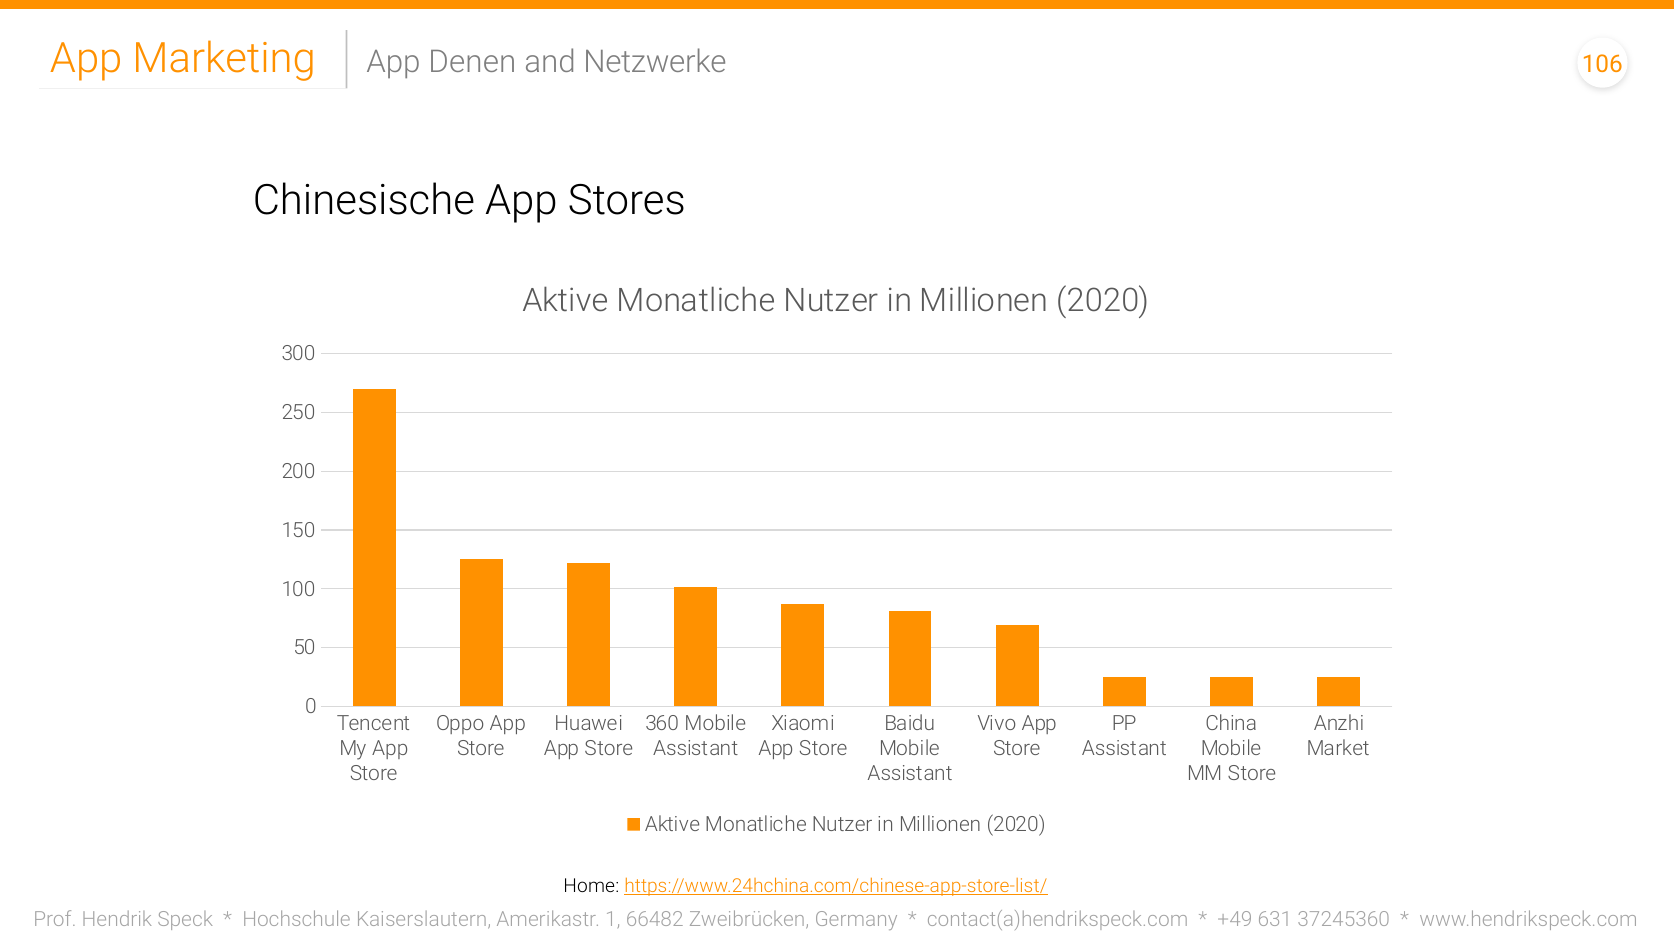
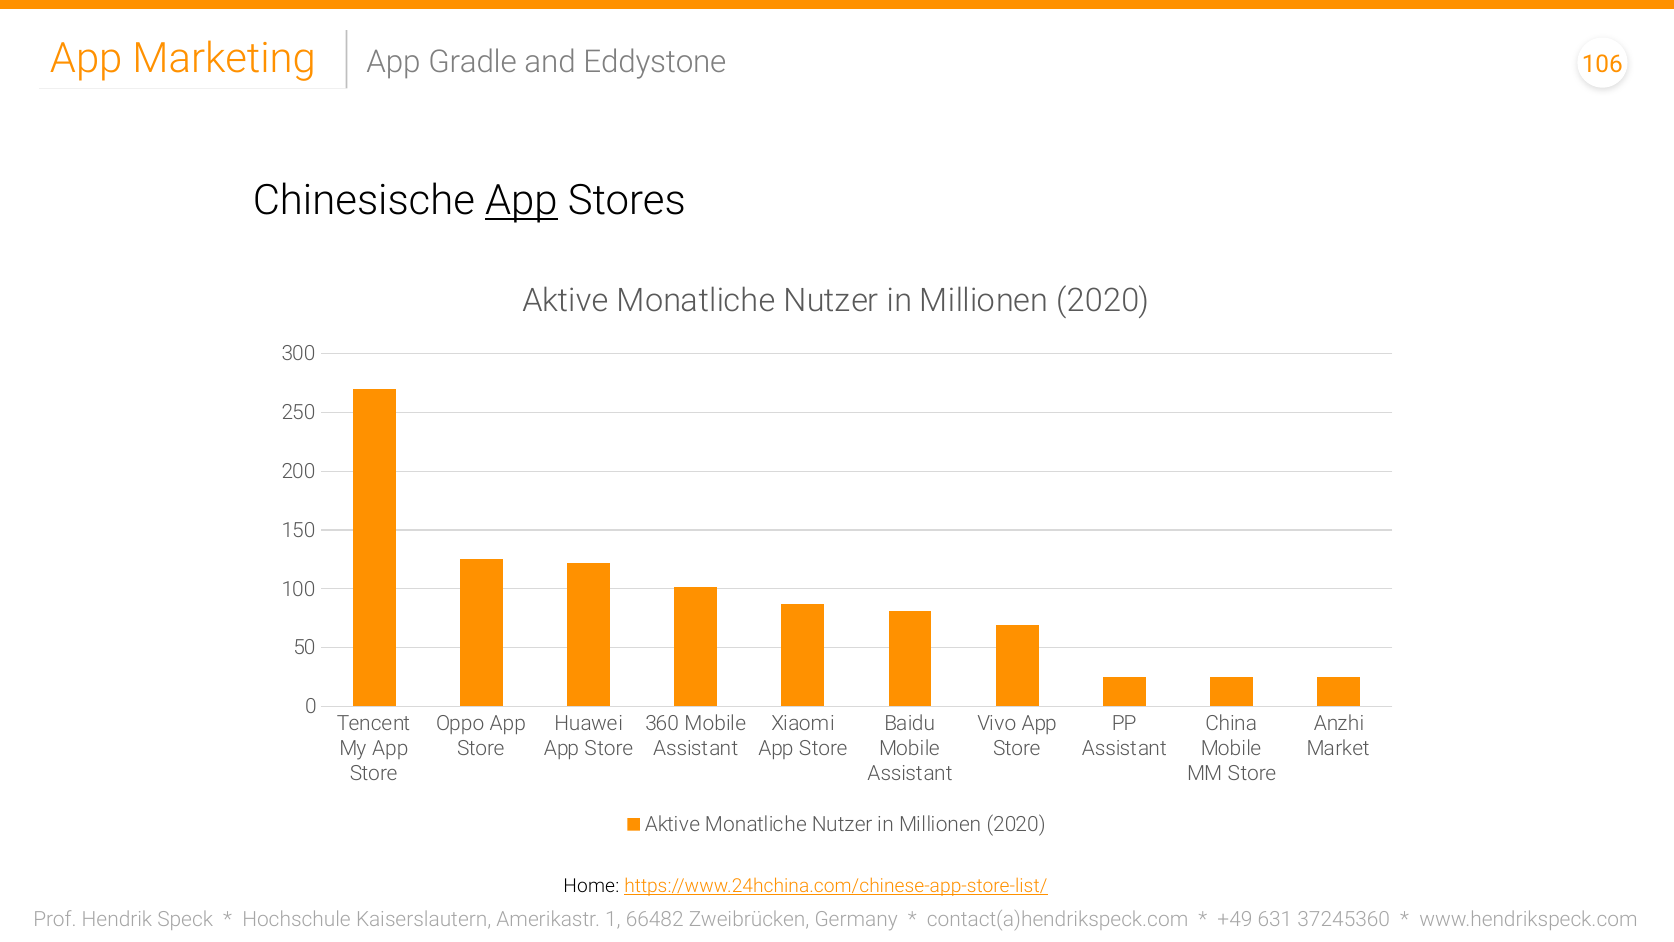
Denen: Denen -> Gradle (473, 62)
Netzwerke: Netzwerke -> Eddystone (655, 62)
App underline: none -> present (521, 201)
